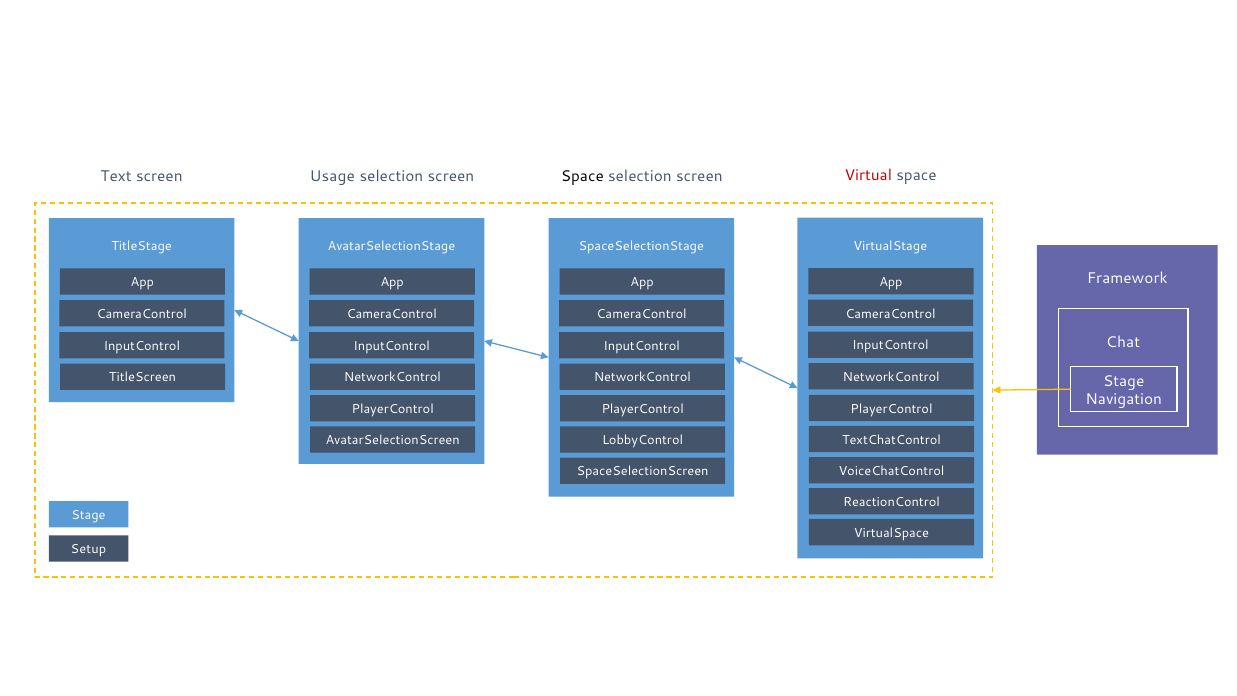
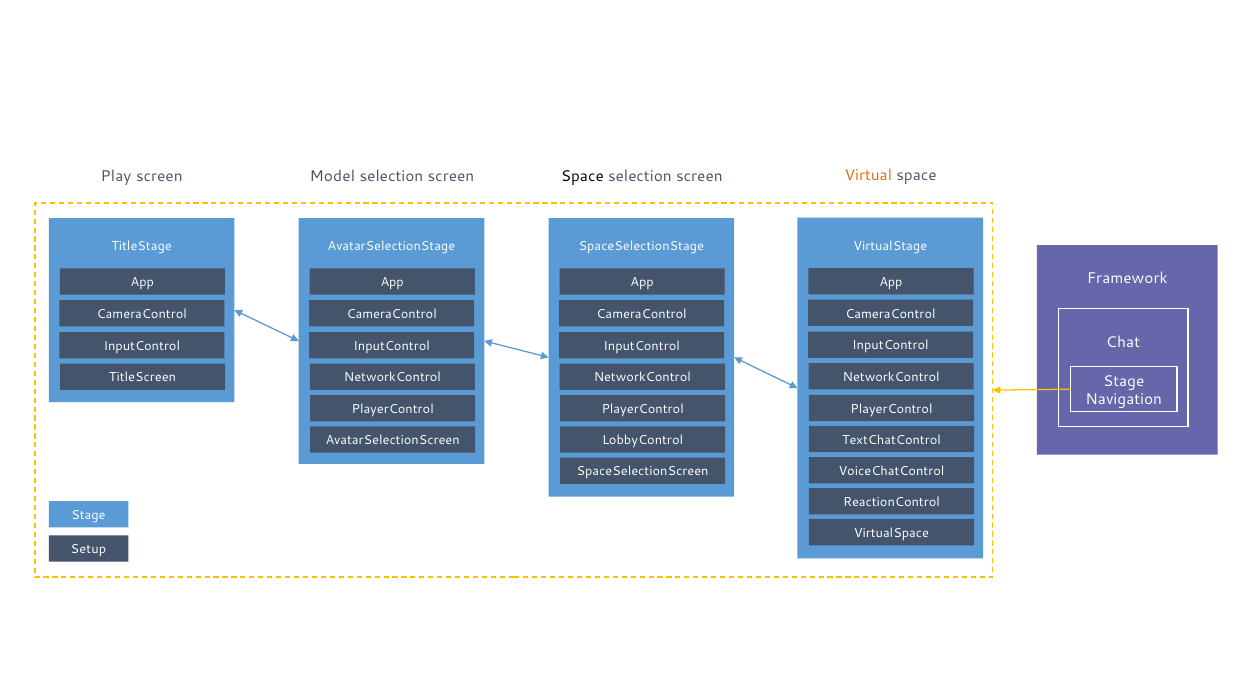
Text: Text -> Play (116, 176)
Usage: Usage -> Model (332, 176)
Virtual colour: red -> orange (868, 175)
